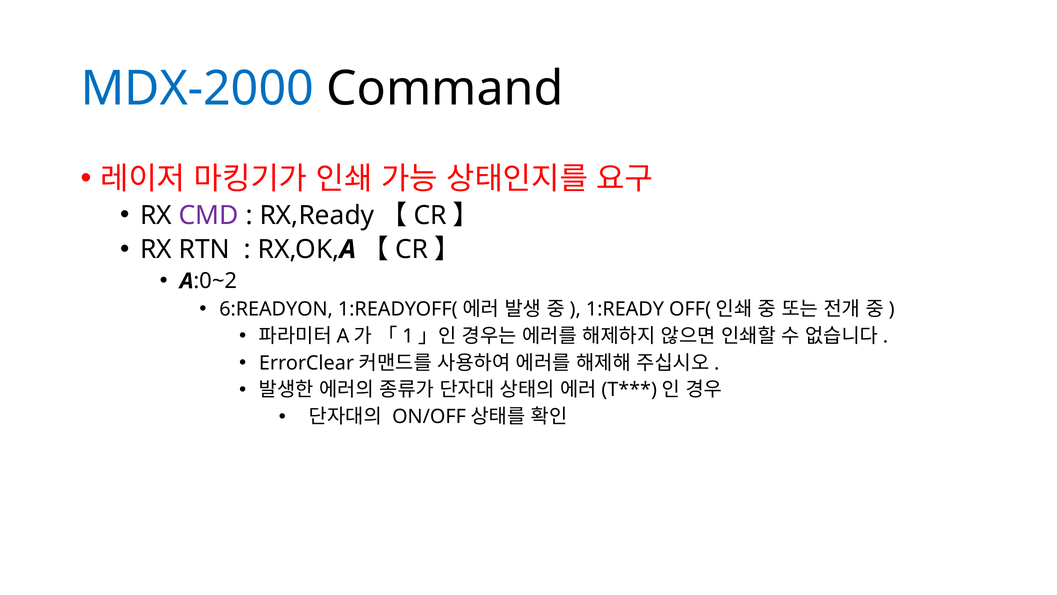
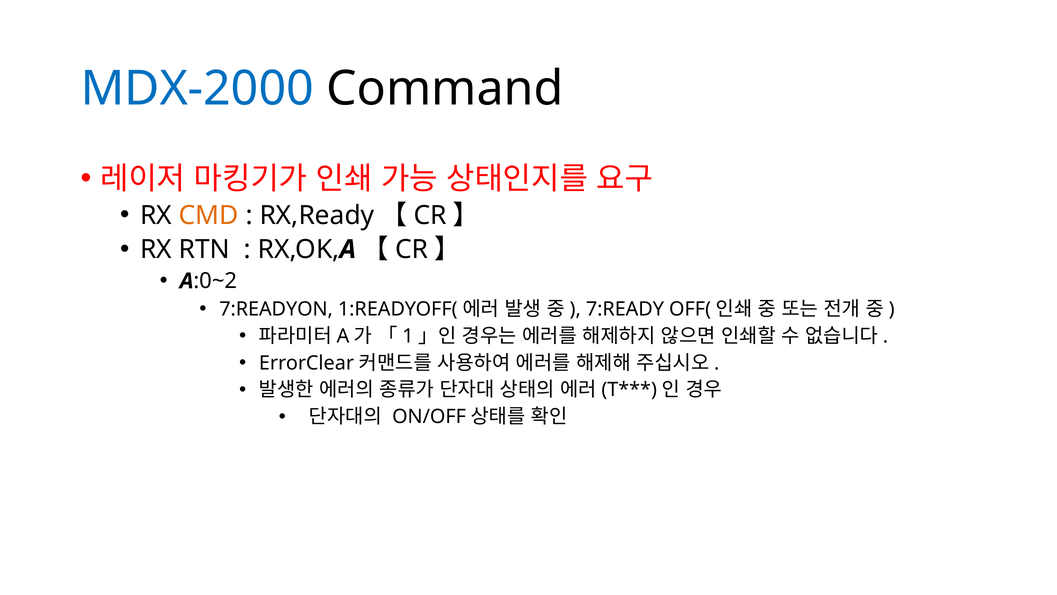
CMD colour: purple -> orange (209, 215)
6:READYON: 6:READYON -> 7:READYON (276, 309)
1:READY: 1:READY -> 7:READY (625, 309)
